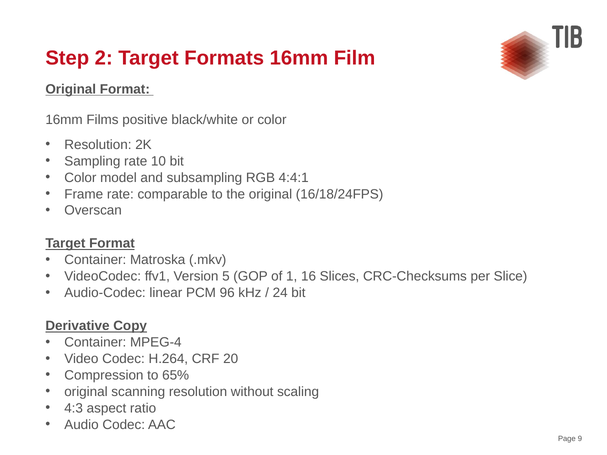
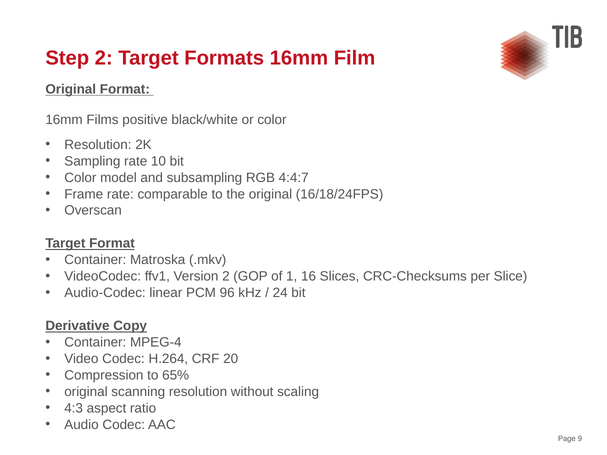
4:4:1: 4:4:1 -> 4:4:7 (294, 178)
Version 5: 5 -> 2 (226, 277)
